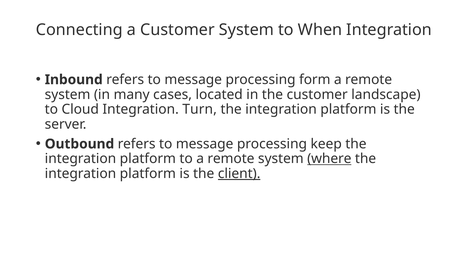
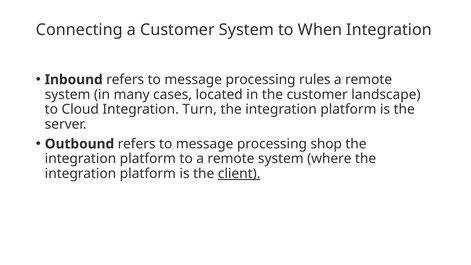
form: form -> rules (315, 80)
keep: keep -> shop (326, 144)
where underline: present -> none (329, 159)
